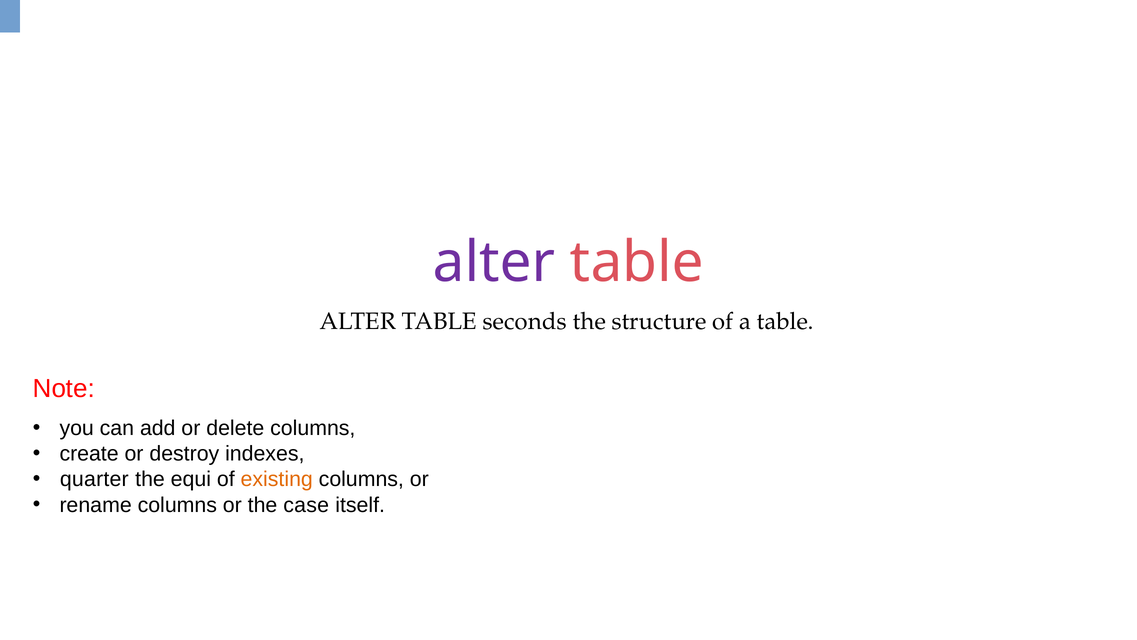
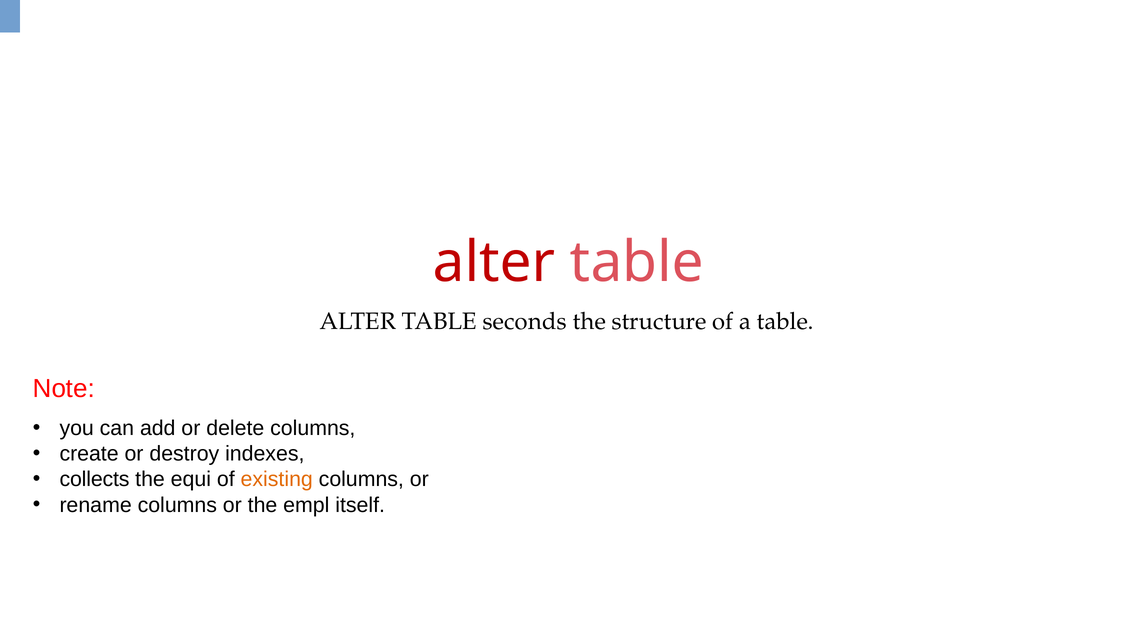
alter colour: purple -> red (494, 263)
quarter: quarter -> collects (95, 479)
case: case -> empl (306, 505)
